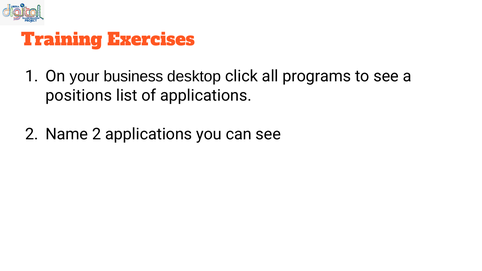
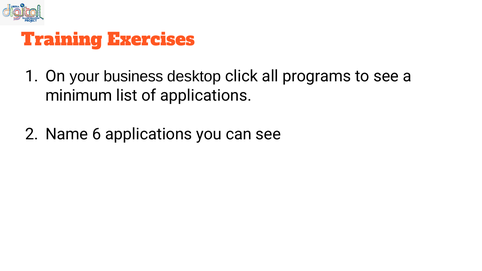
positions: positions -> minimum (79, 96)
Name 2: 2 -> 6 (97, 134)
